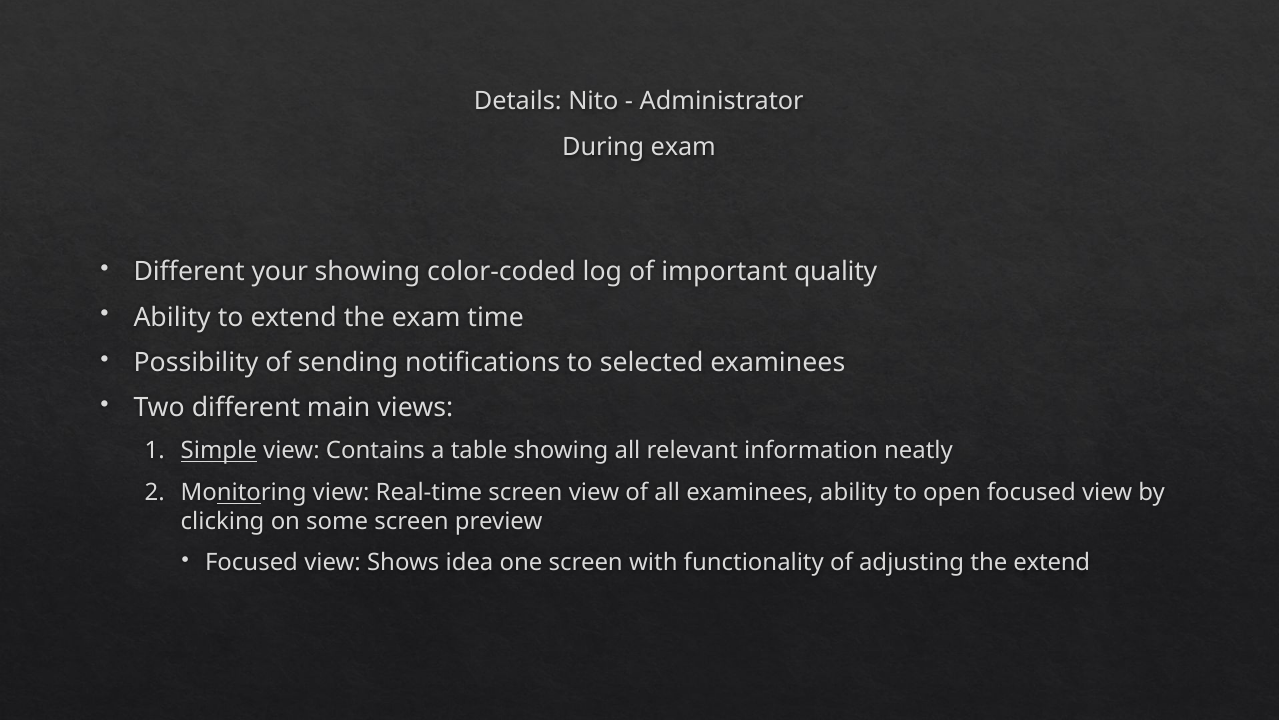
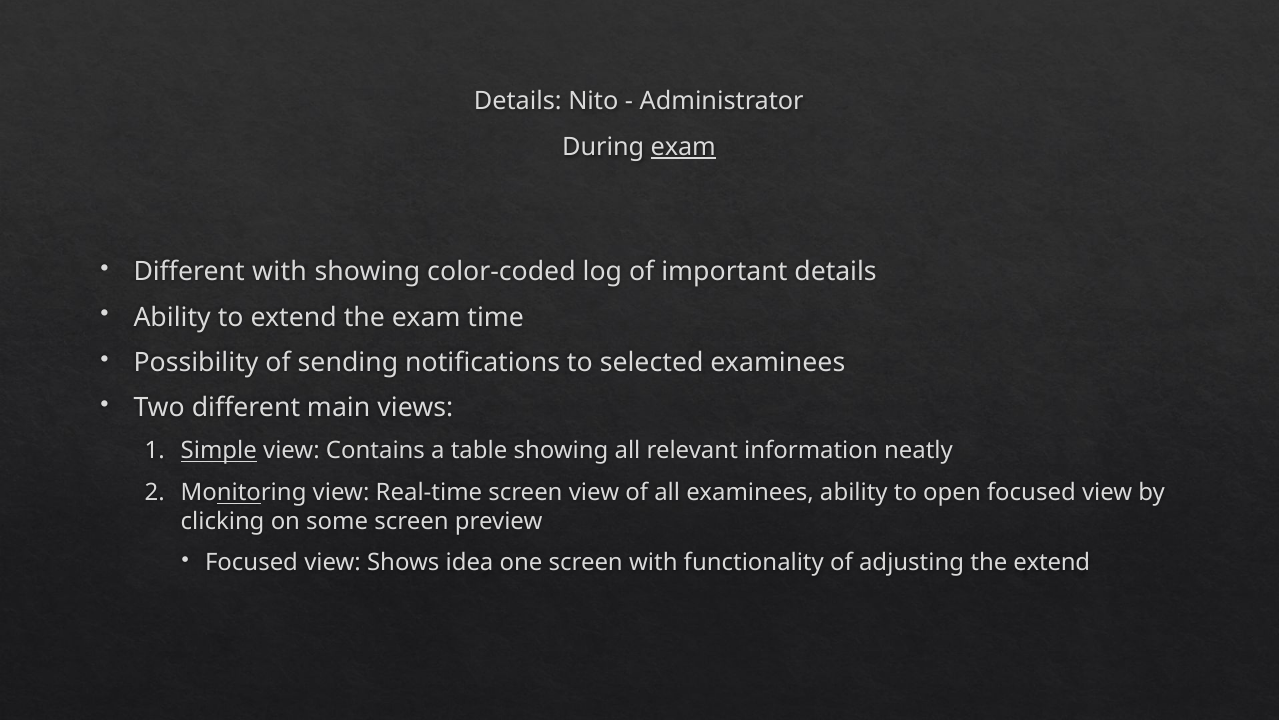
exam underline: none -> present (683, 147)
Different your: your -> with (280, 272)
important quality: quality -> details (836, 272)
